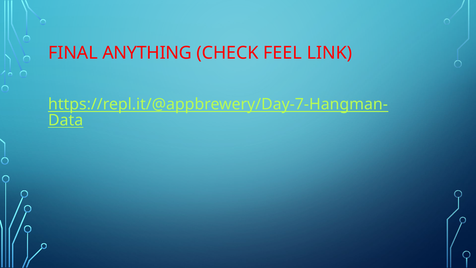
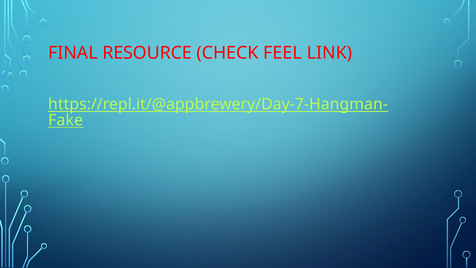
ANYTHING: ANYTHING -> RESOURCE (147, 53)
Data: Data -> Fake (66, 120)
